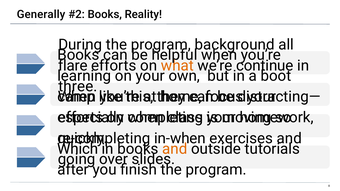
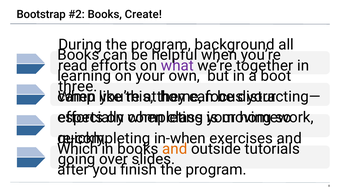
Generally: Generally -> Bootstrap (41, 14)
Reality: Reality -> Create (143, 14)
flare: flare -> read (73, 66)
what colour: orange -> purple (177, 66)
continue: continue -> together (265, 66)
